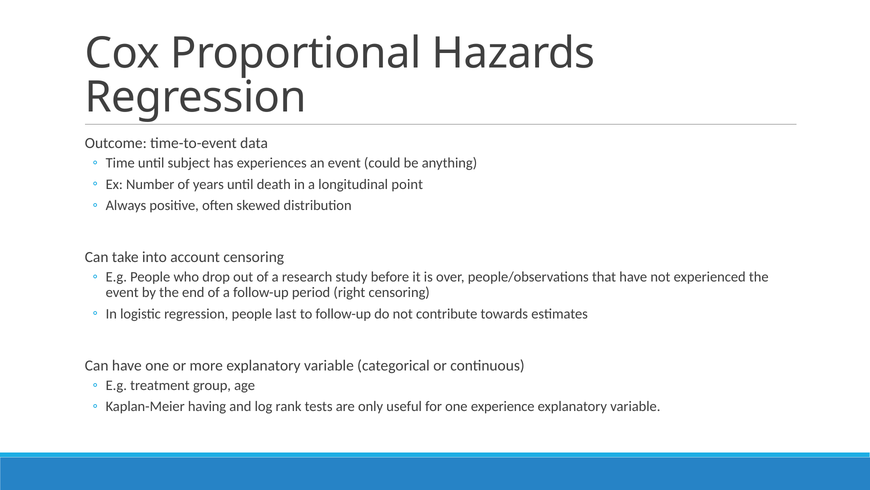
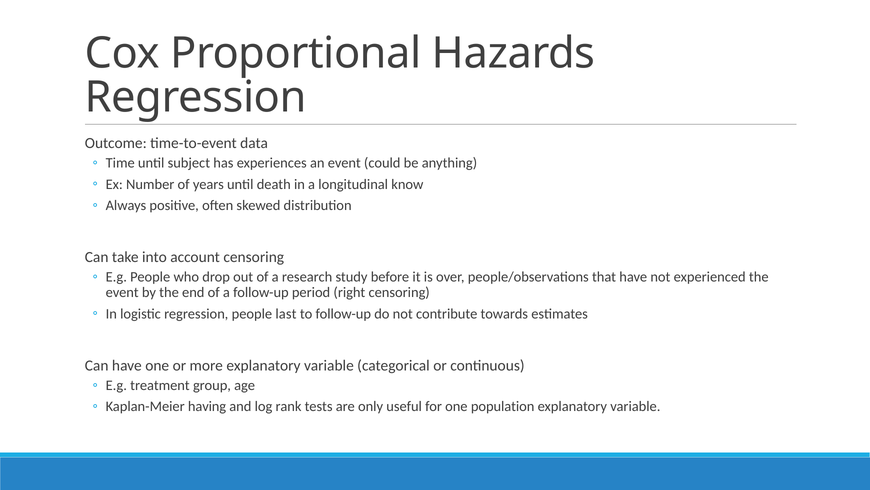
point: point -> know (407, 184)
experience: experience -> population (503, 406)
